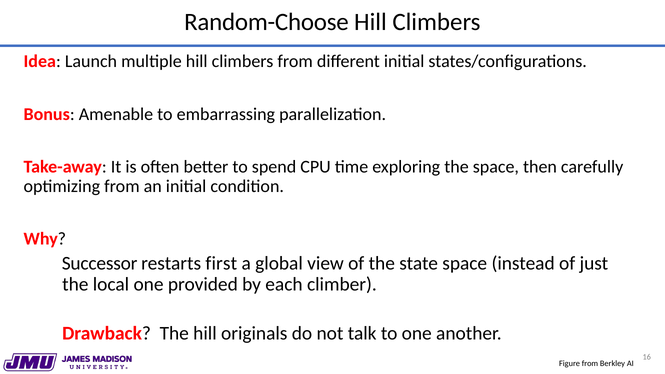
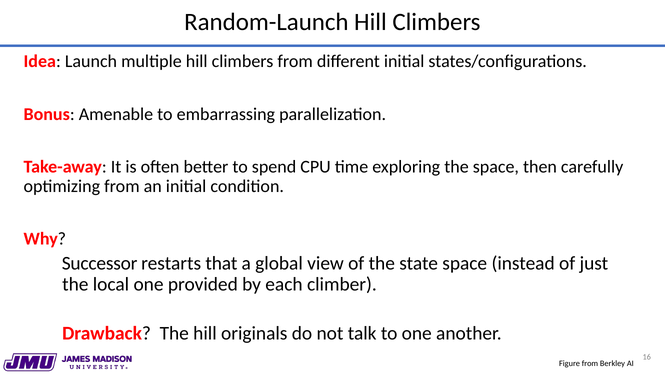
Random-Choose: Random-Choose -> Random-Launch (266, 22)
first: first -> that (221, 264)
